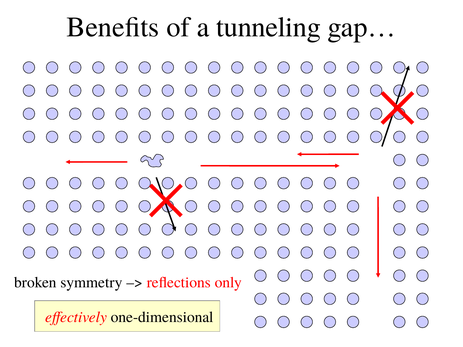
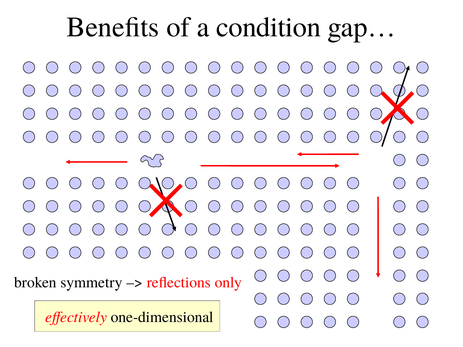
tunneling: tunneling -> condition (269, 27)
